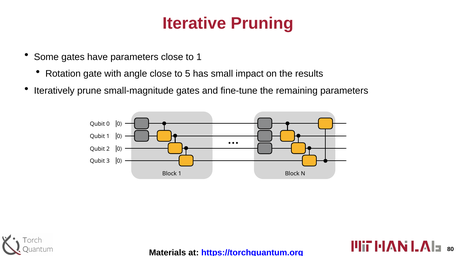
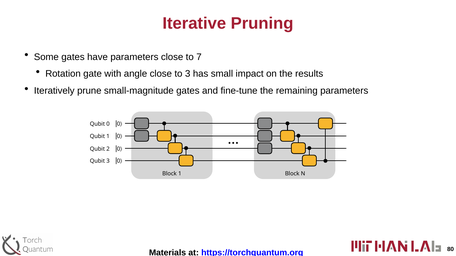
to 1: 1 -> 7 (199, 57)
to 5: 5 -> 3 (188, 74)
